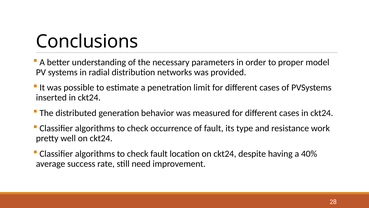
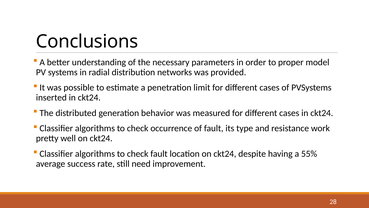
40%: 40% -> 55% (309, 153)
